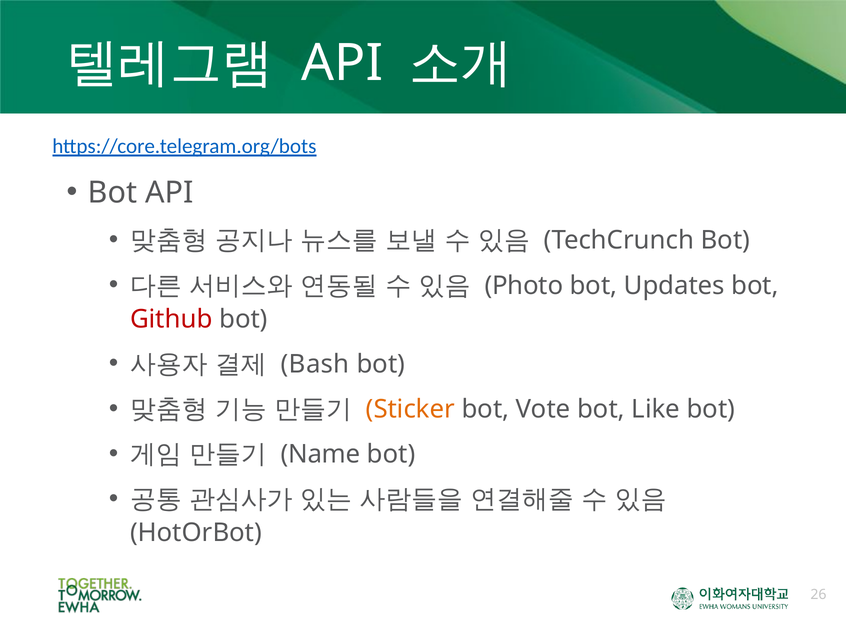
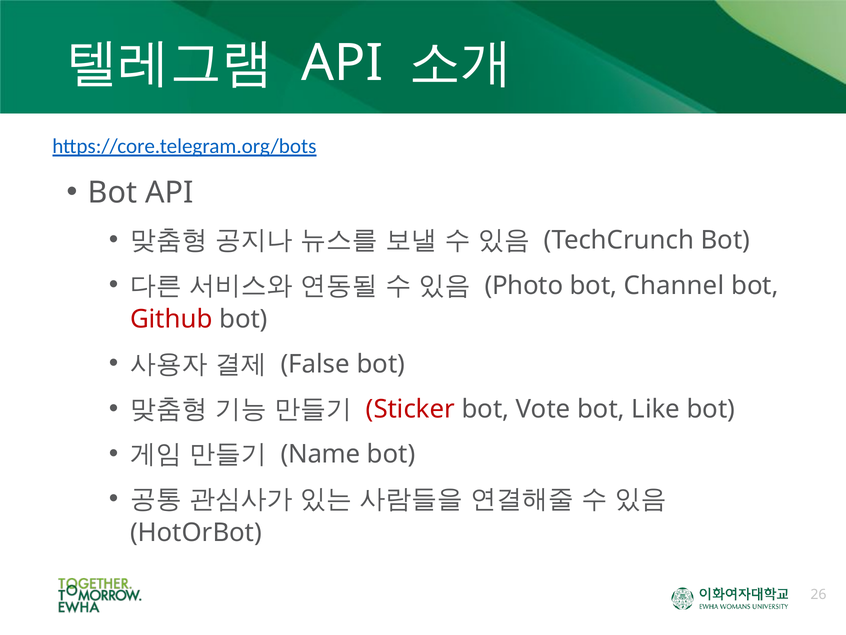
Updates: Updates -> Channel (674, 285)
Bash: Bash -> False (315, 364)
Sticker colour: orange -> red (410, 409)
